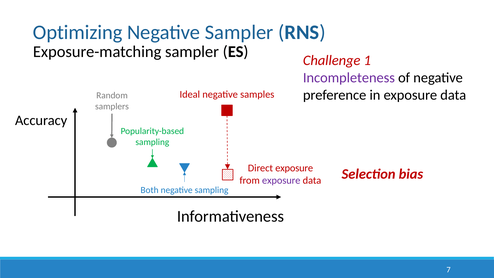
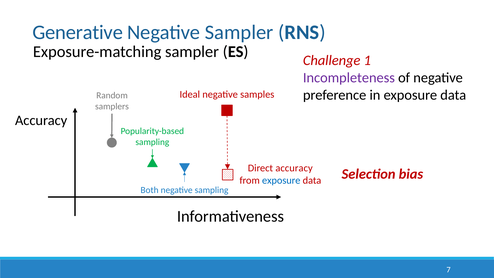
Optimizing: Optimizing -> Generative (78, 32)
Direct exposure: exposure -> accuracy (294, 168)
exposure colour: purple -> blue (281, 180)
